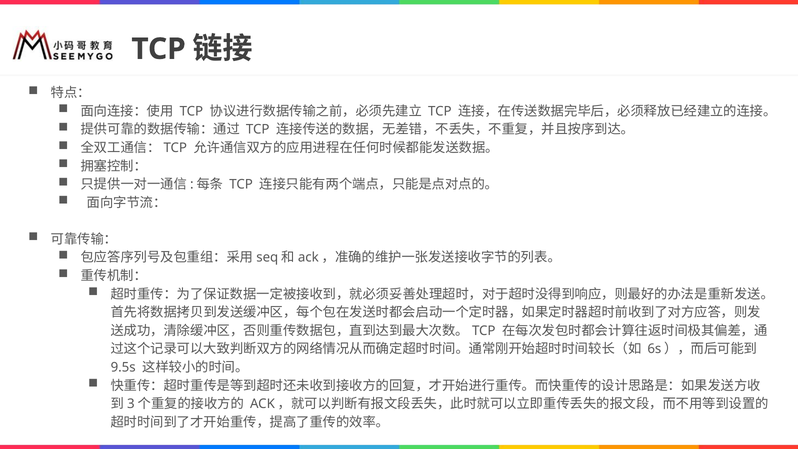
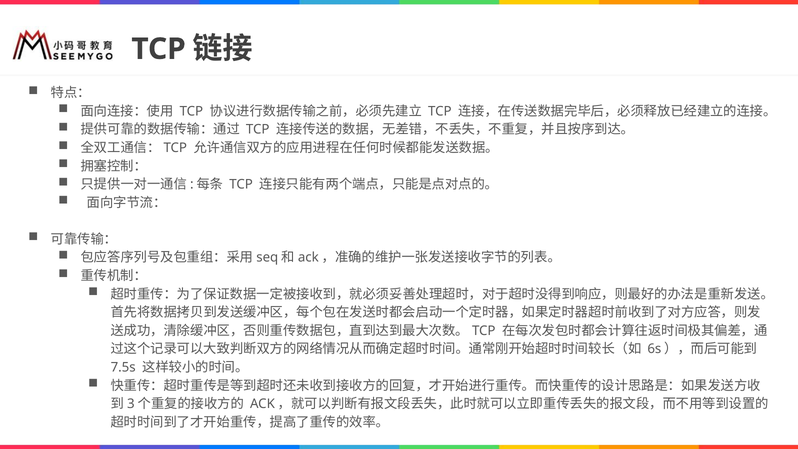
9.5s: 9.5s -> 7.5s (123, 367)
